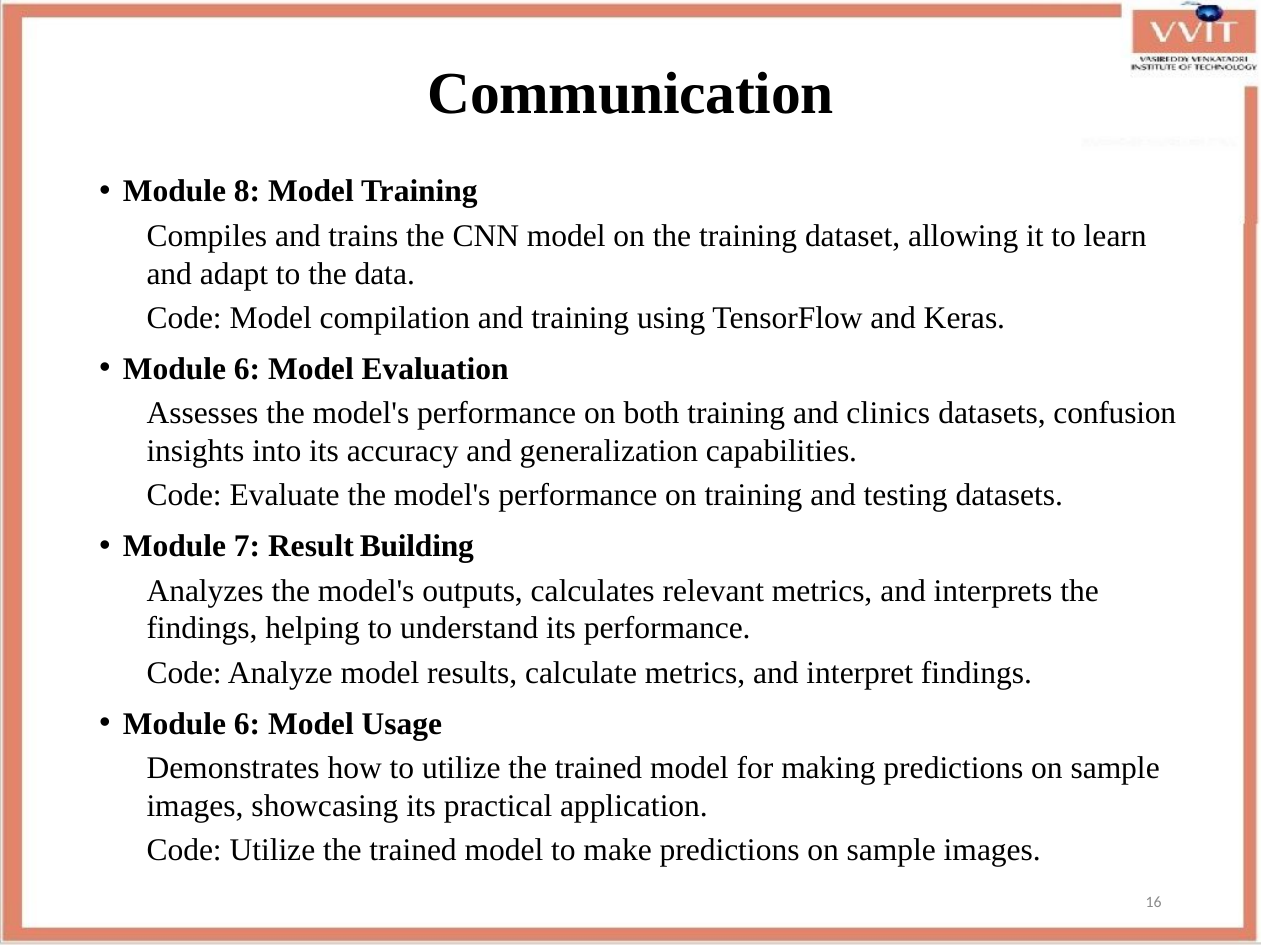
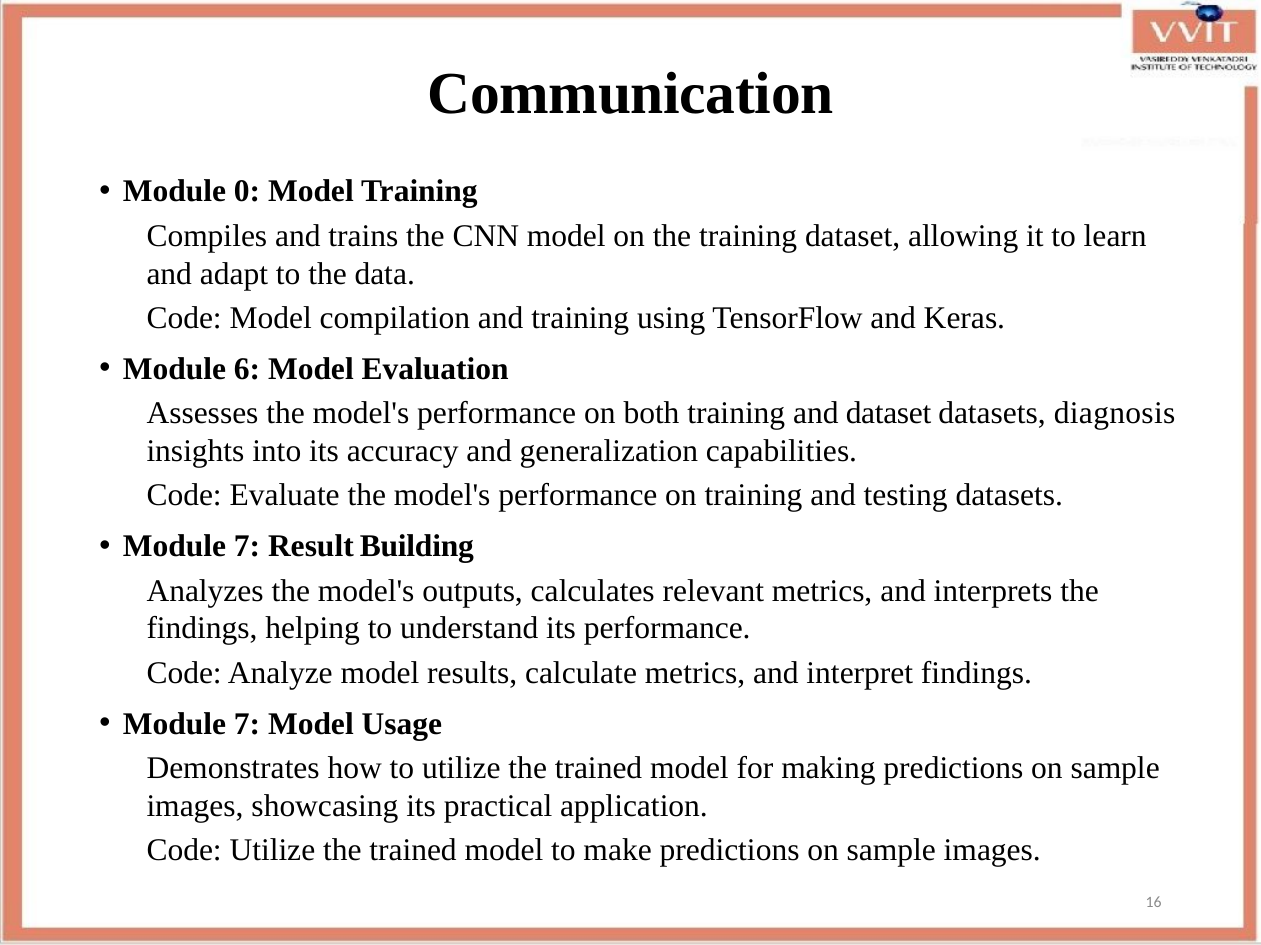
8: 8 -> 0 (247, 192)
and clinics: clinics -> dataset (889, 414)
confusion: confusion -> diagnosis (1115, 414)
6: 6 -> 7 (247, 724)
